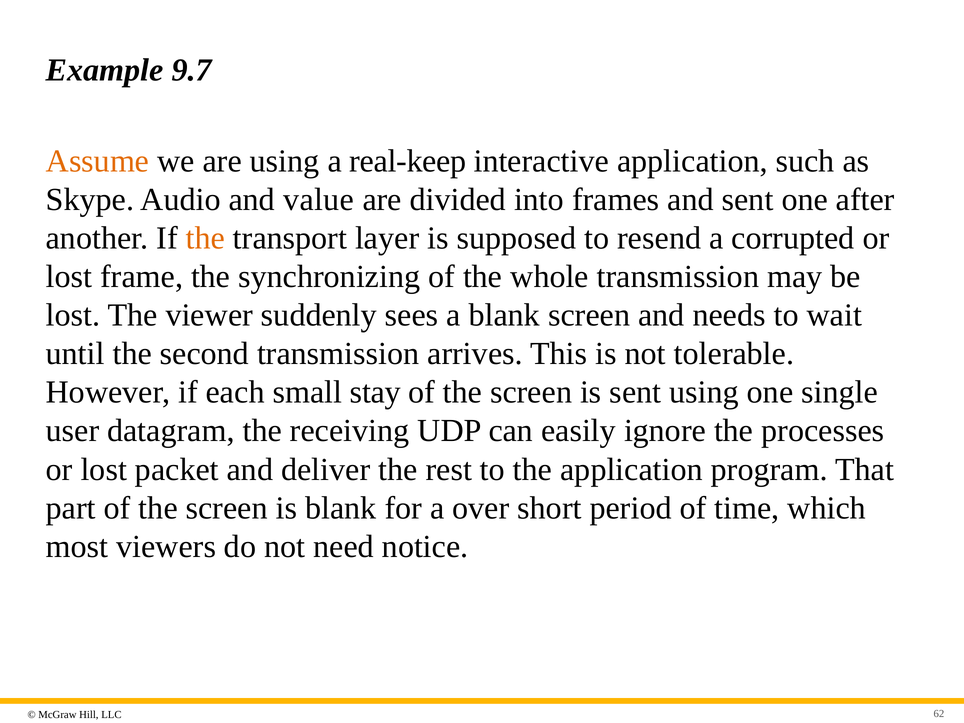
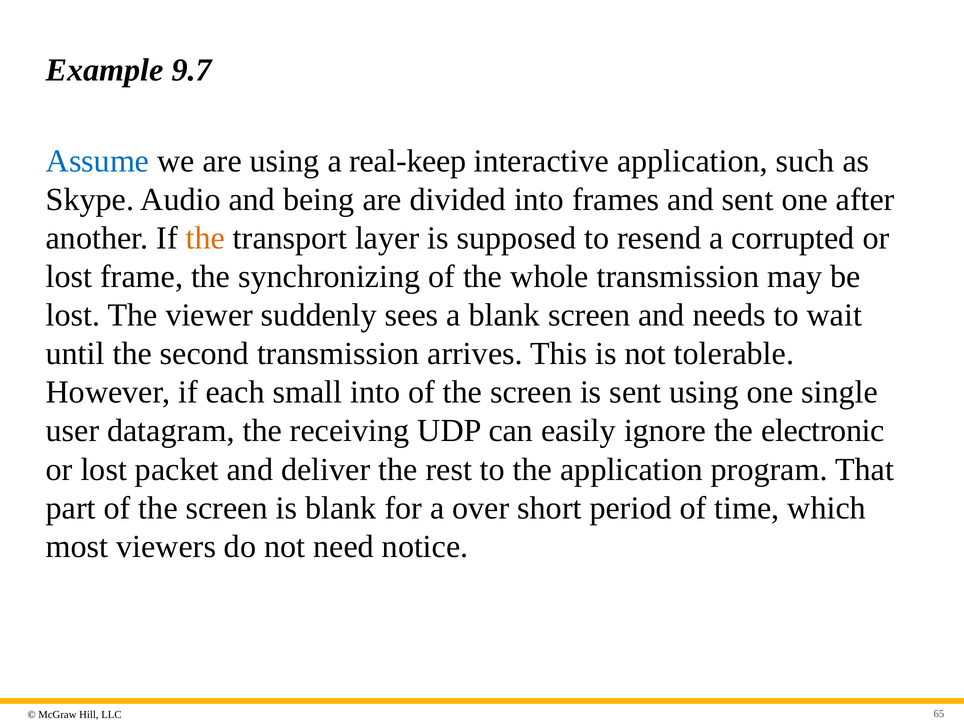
Assume colour: orange -> blue (98, 161)
value: value -> being (319, 199)
small stay: stay -> into (375, 392)
processes: processes -> electronic (823, 431)
62: 62 -> 65 (939, 714)
